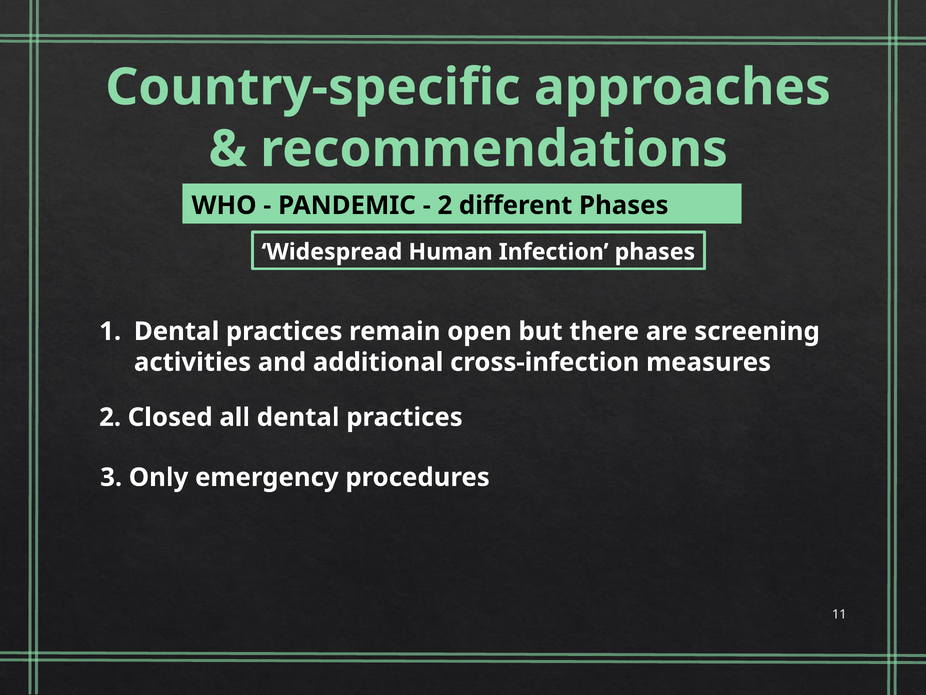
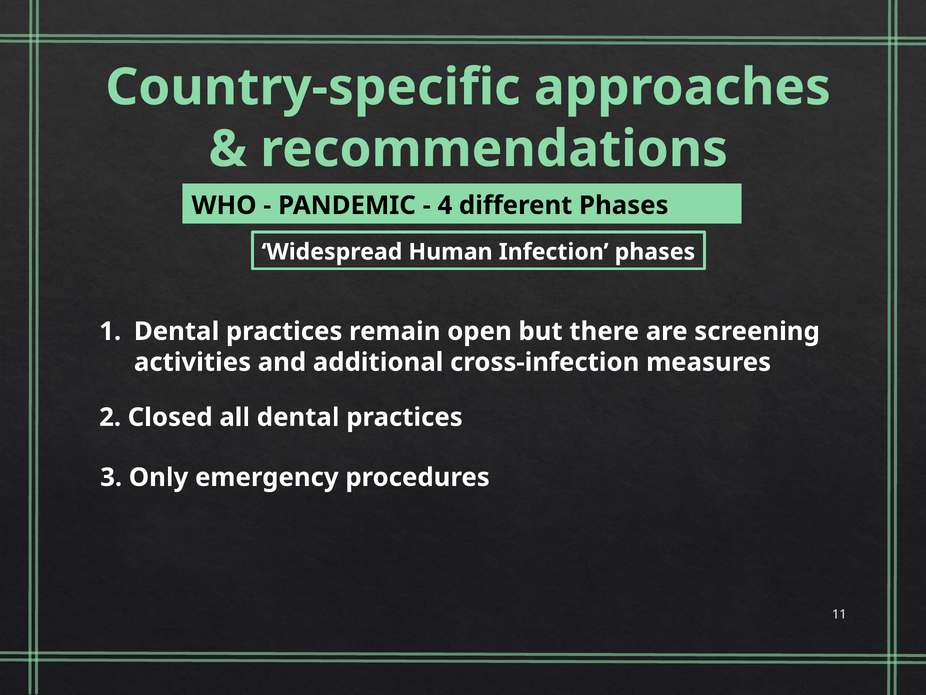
2: 2 -> 4 (445, 205)
